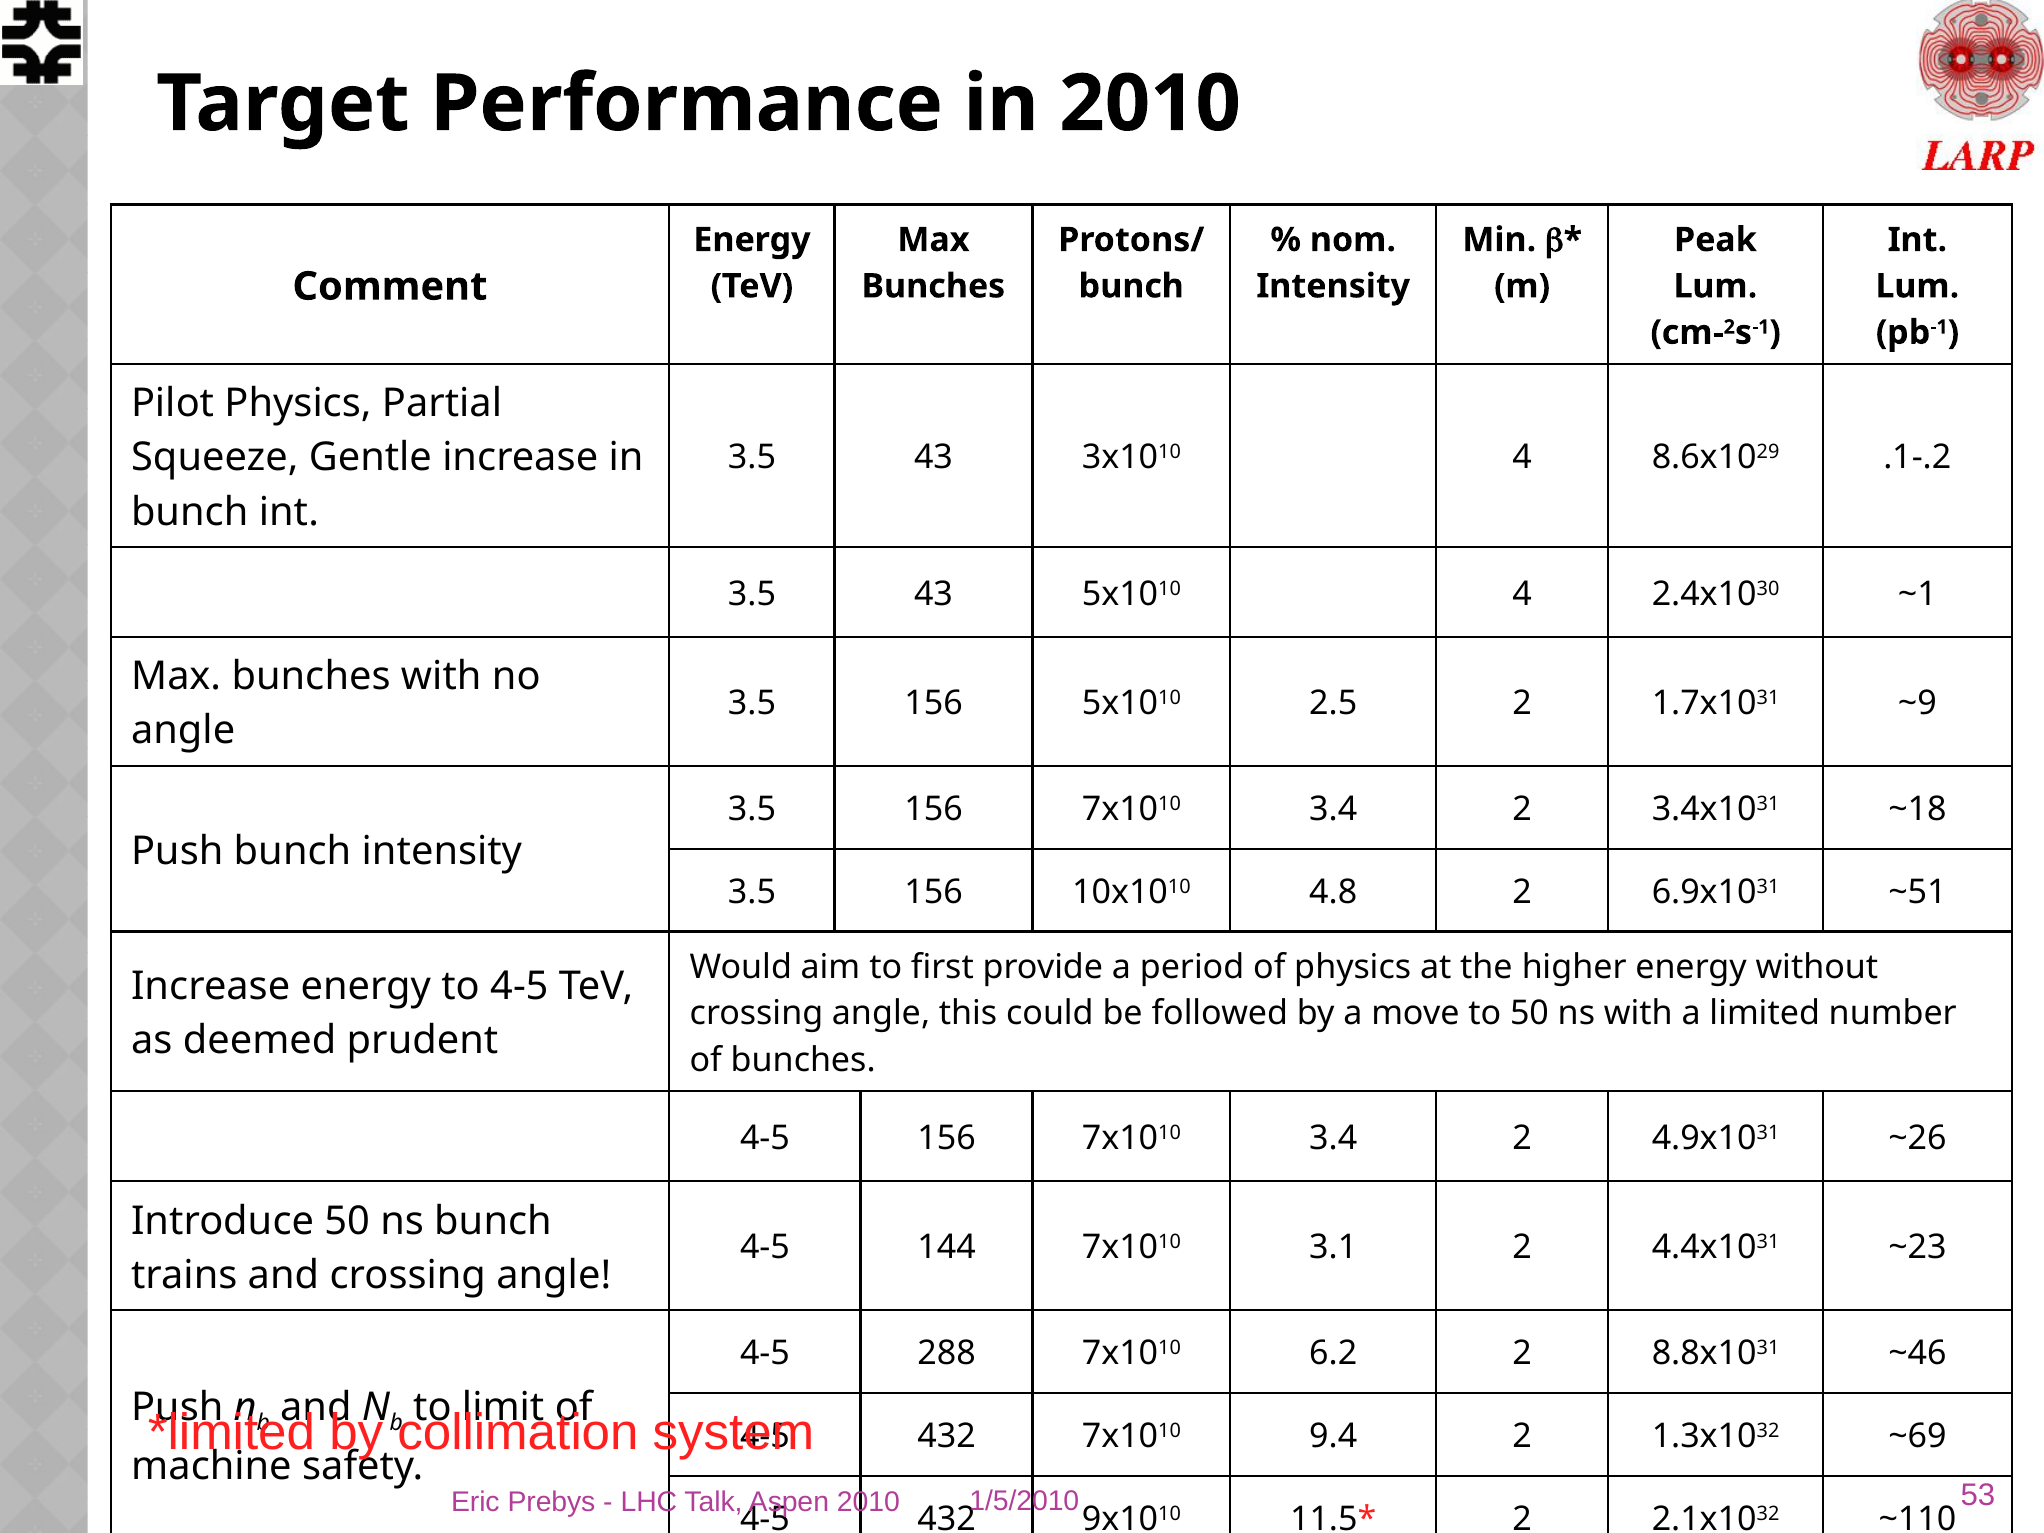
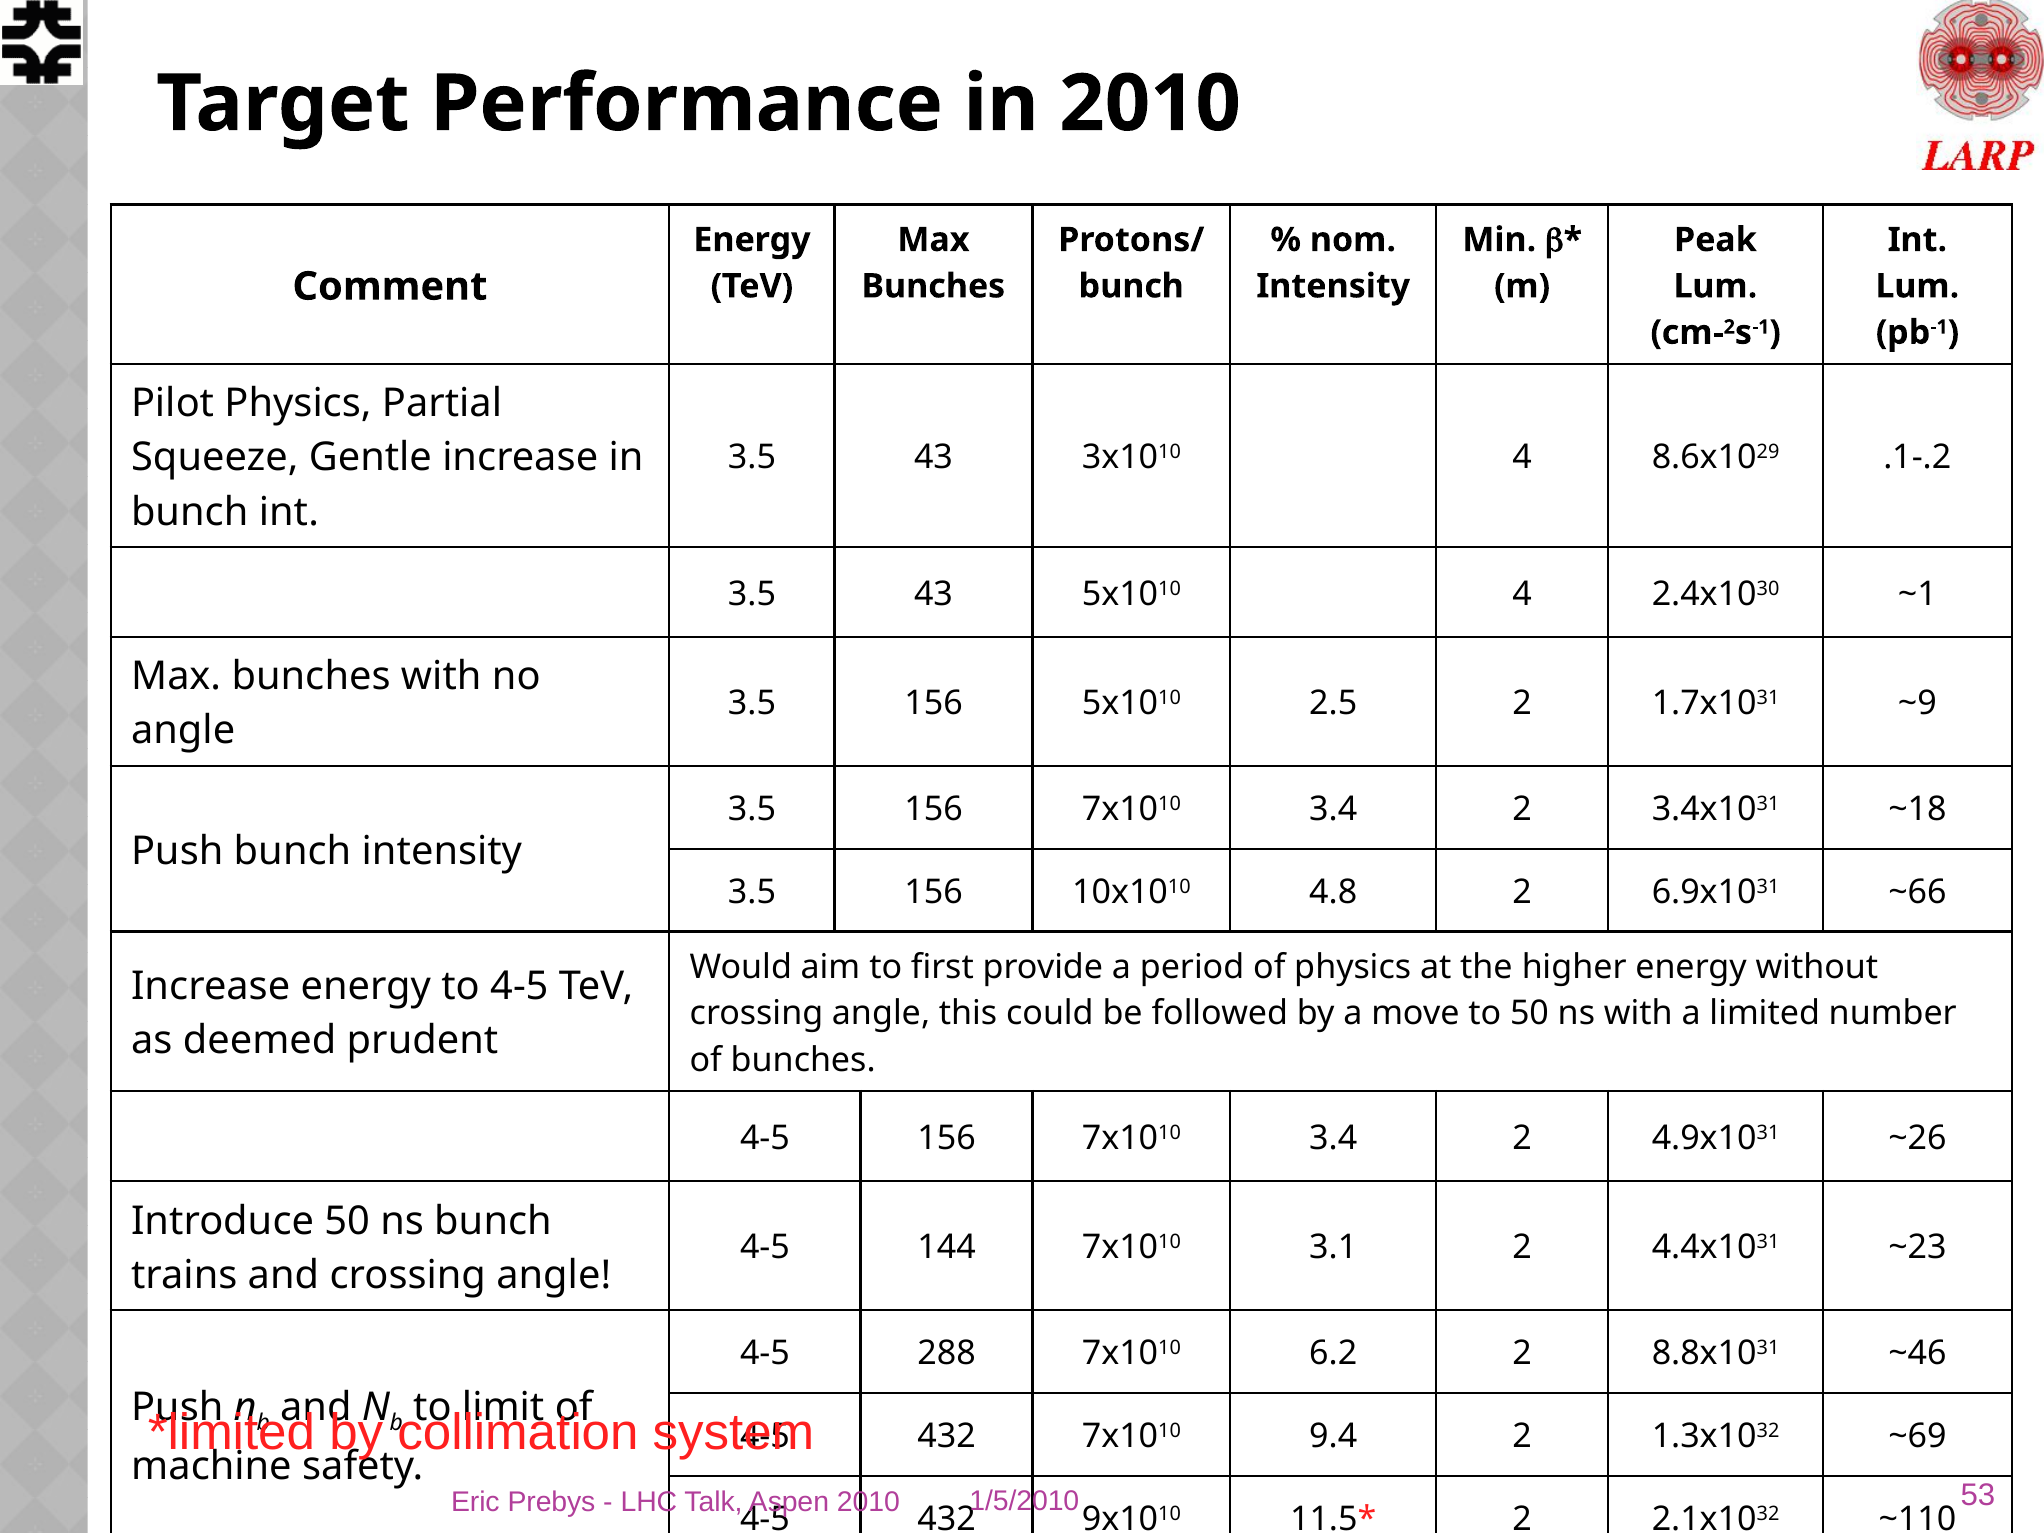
~51: ~51 -> ~66 (1917, 892)
